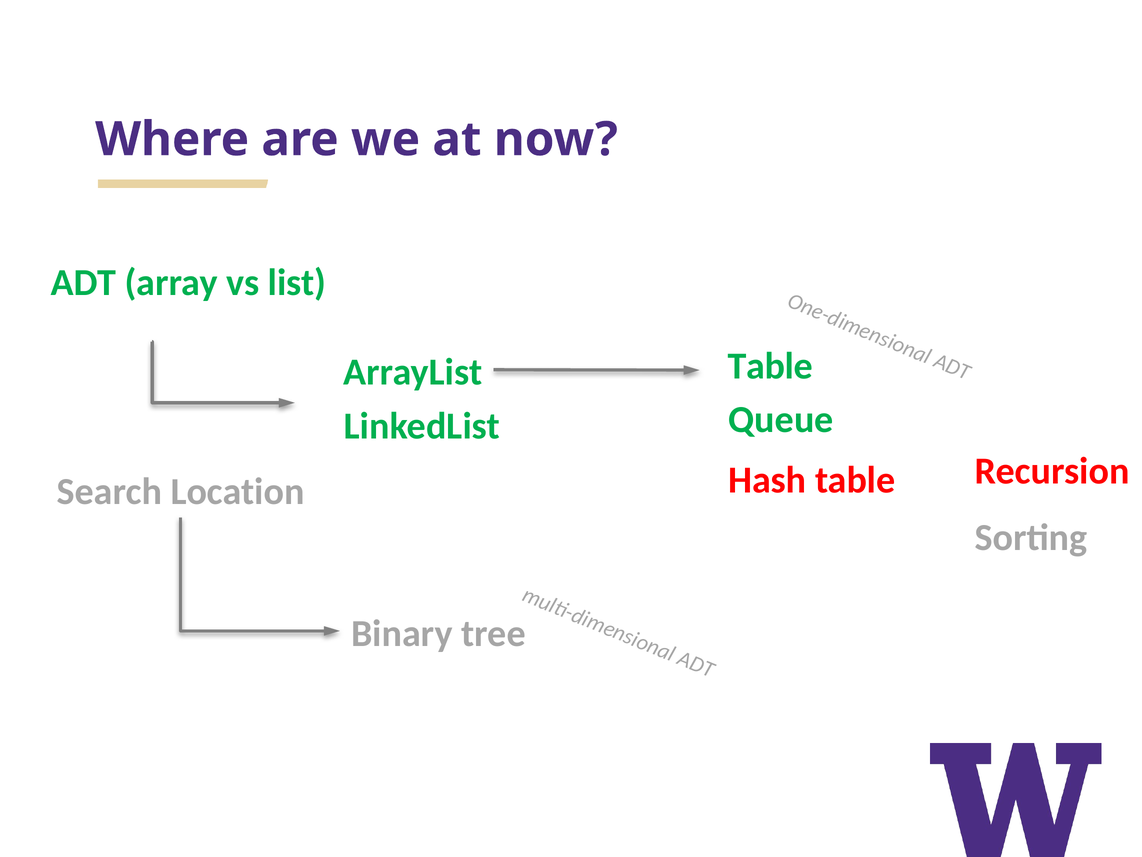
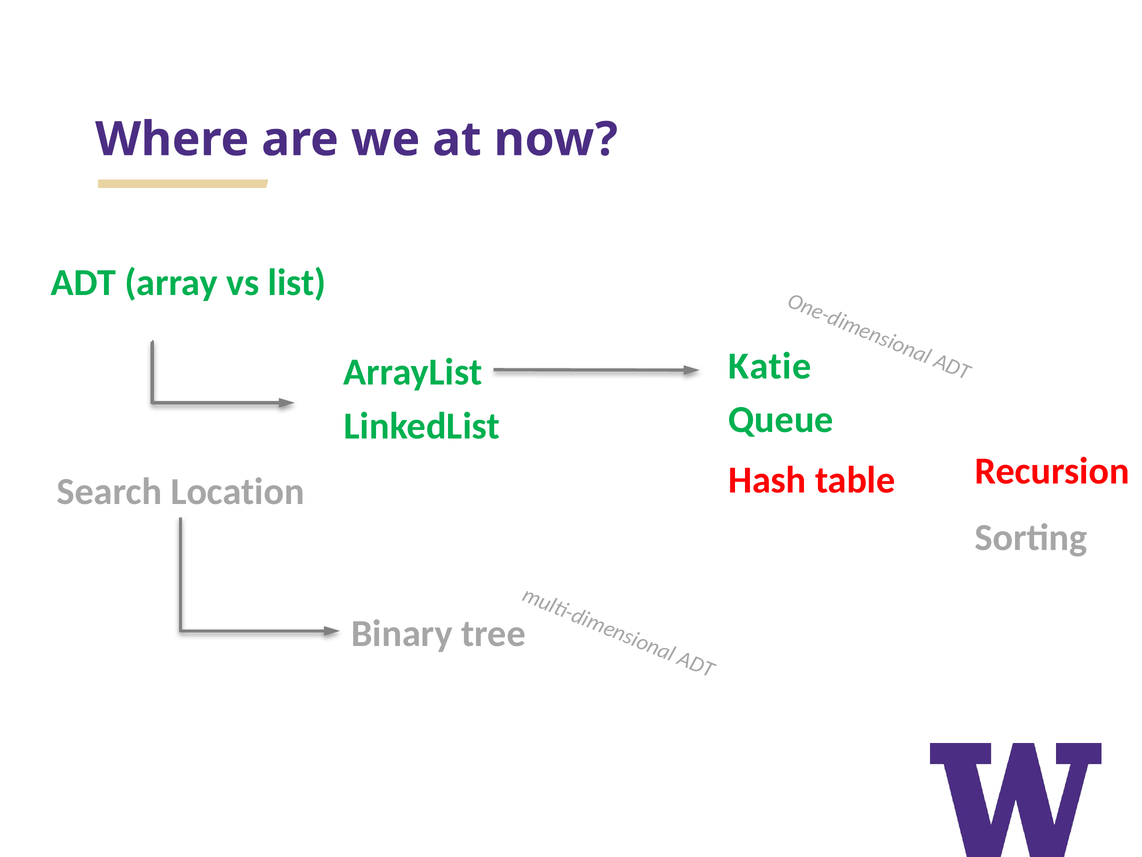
Table: Table -> Katie (770, 366)
